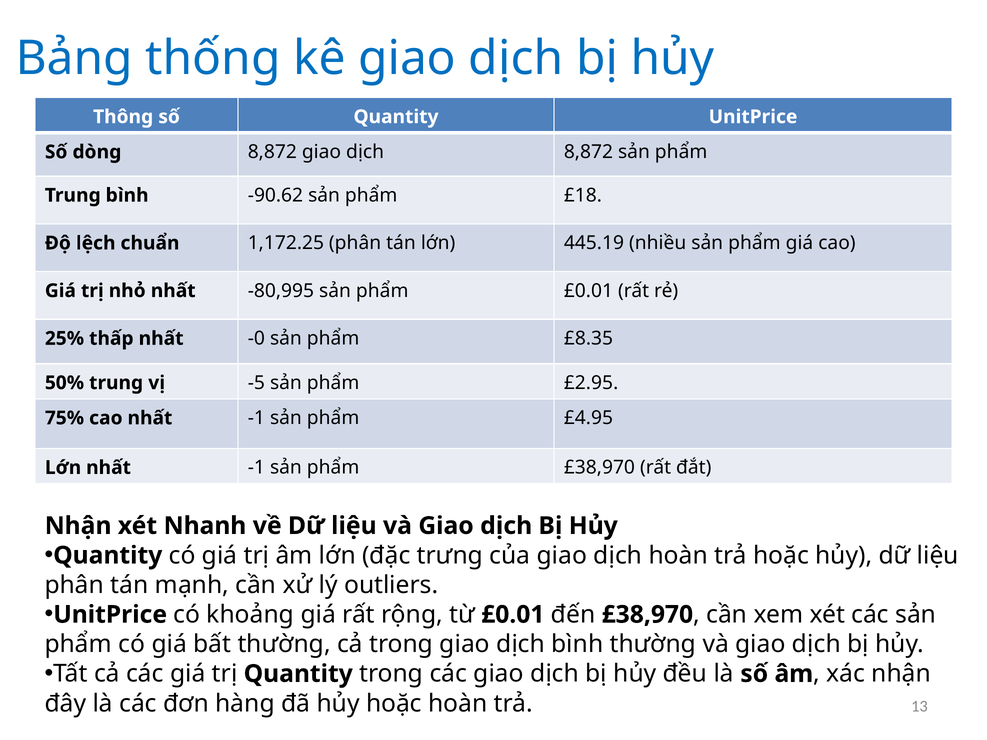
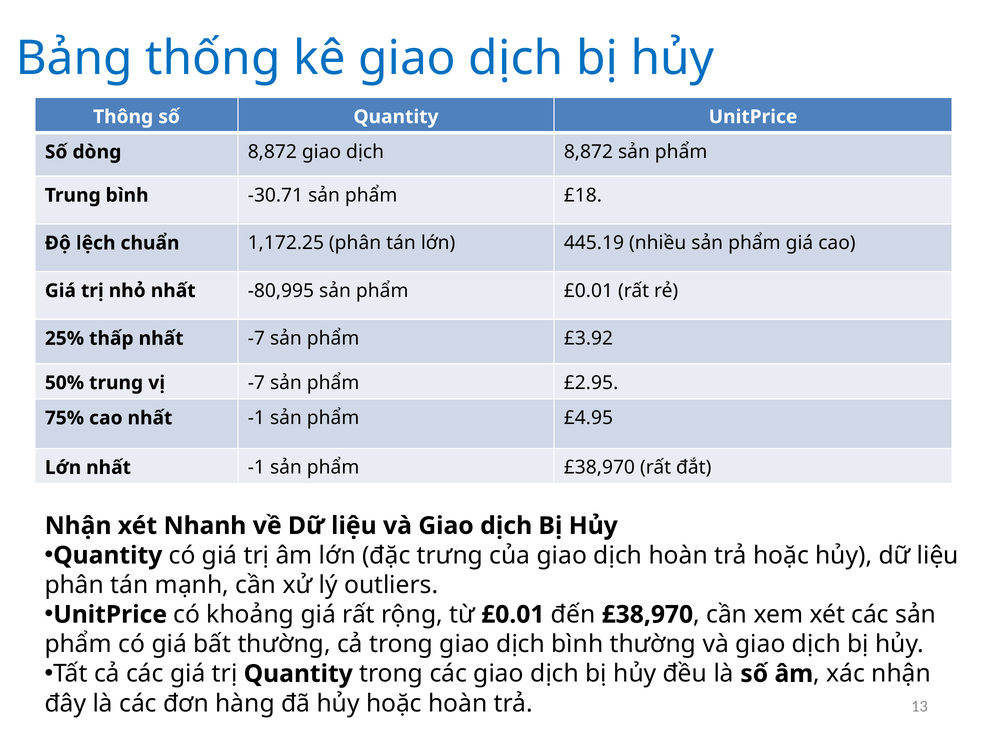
-90.62: -90.62 -> -30.71 (275, 195)
nhất -0: -0 -> -7 (256, 339)
£8.35: £8.35 -> £3.92 (589, 339)
-5: -5 -> -7 (256, 383)
